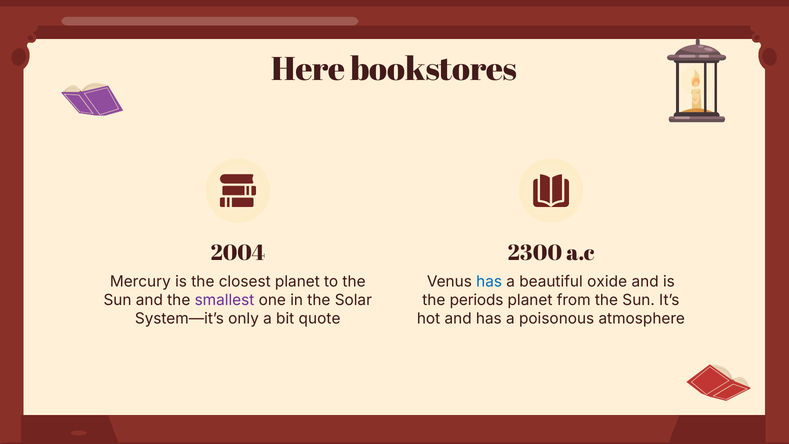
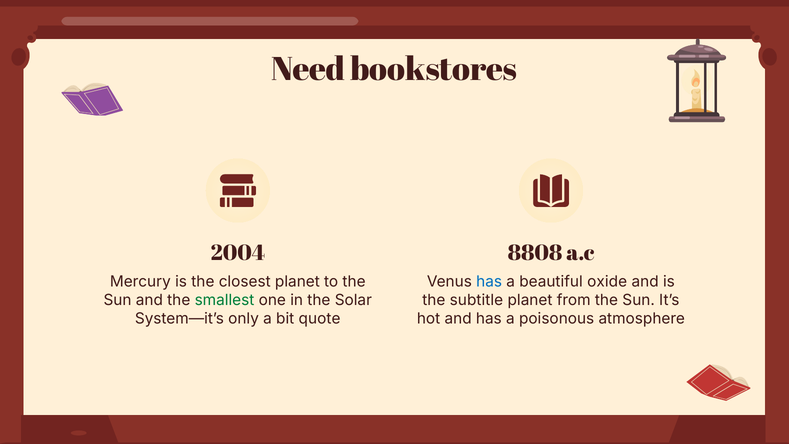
Here: Here -> Need (308, 69)
2300: 2300 -> 8808 (535, 253)
smallest colour: purple -> green (224, 300)
periods: periods -> subtitle (476, 300)
